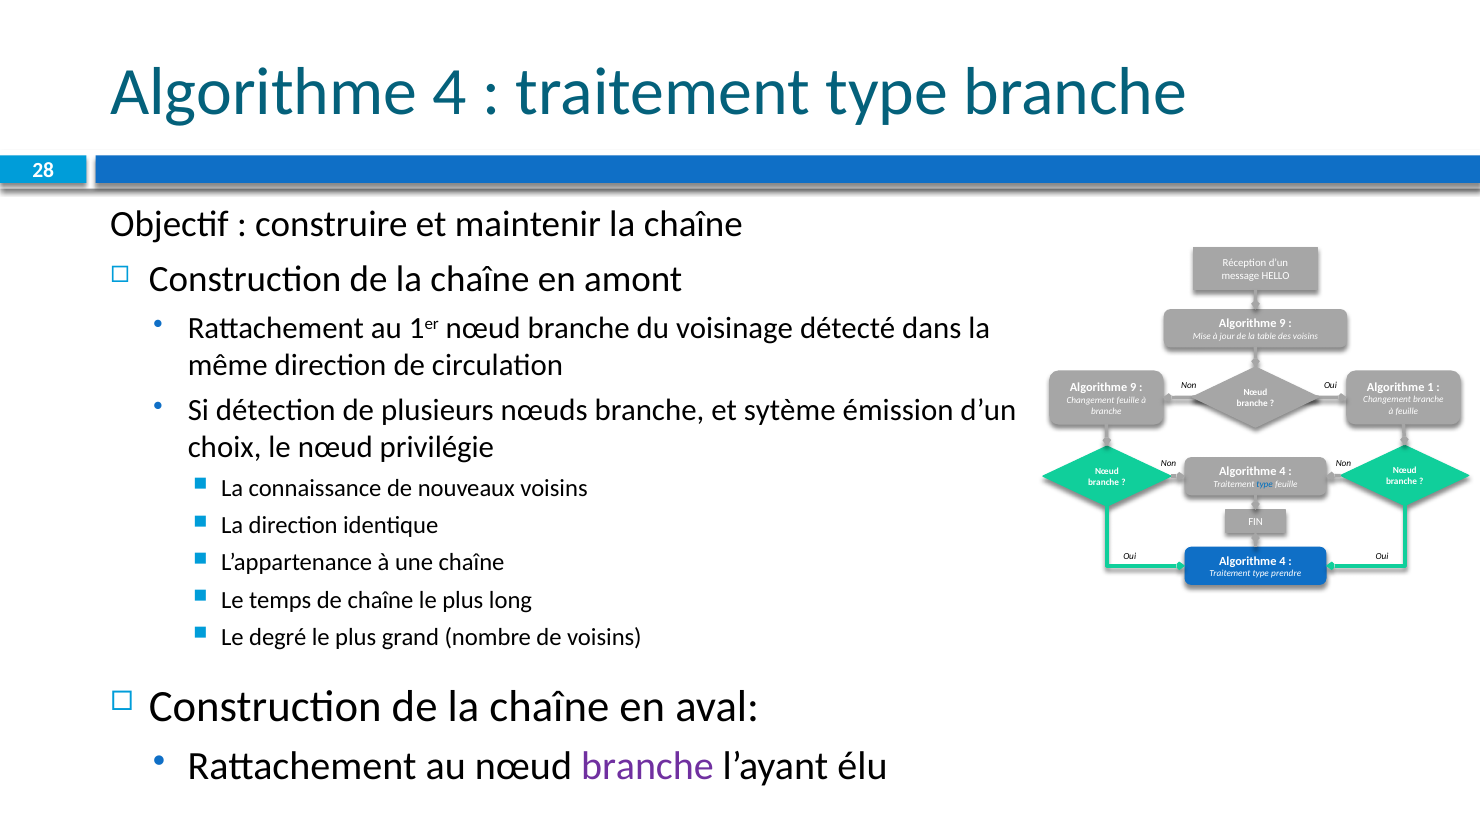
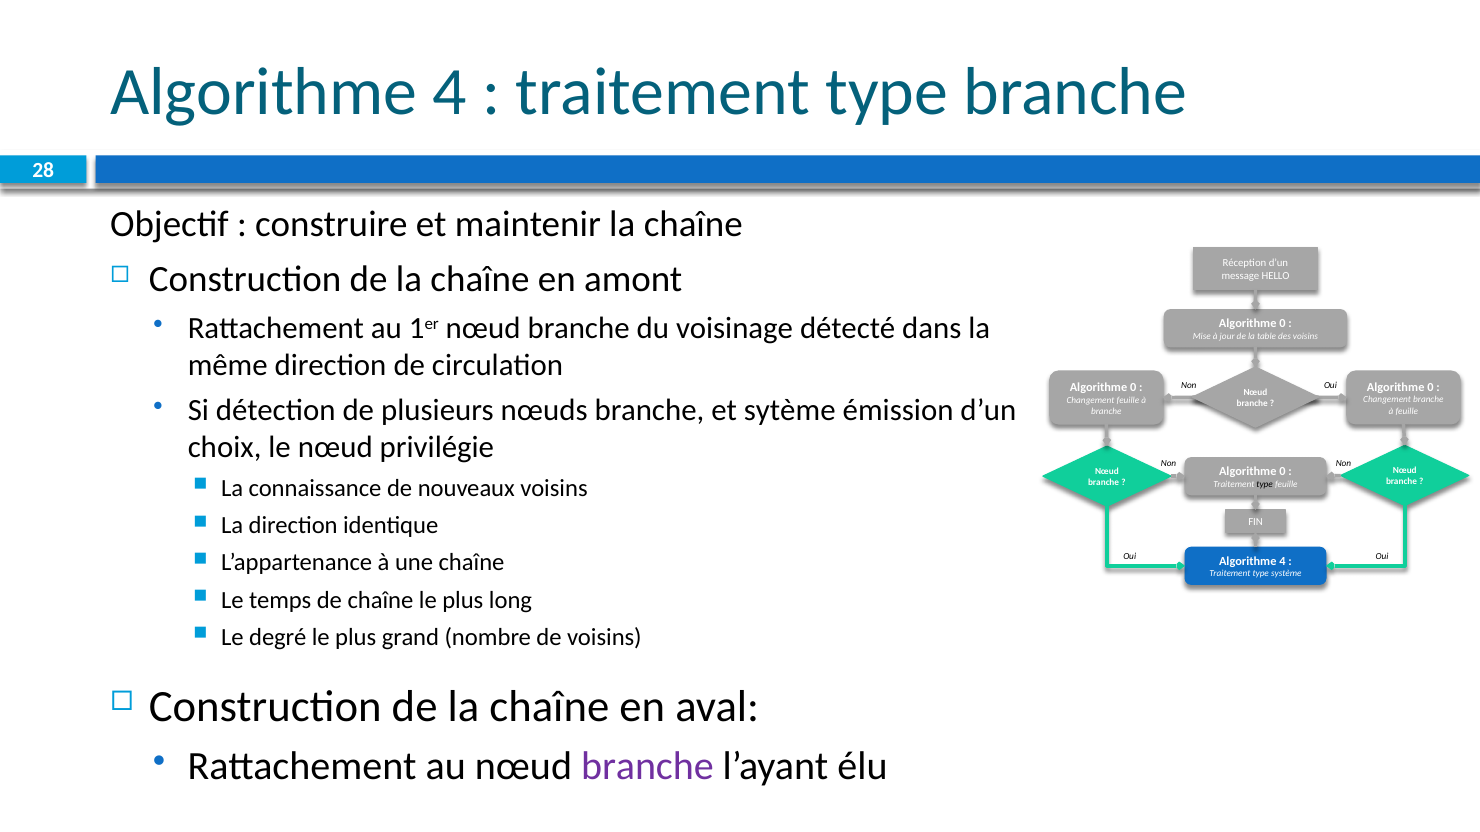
9: 9 -> 0 (1282, 324)
9: 9 -> 0 (1133, 387)
1: 1 -> 0 (1430, 387)
4: 4 -> 0 (1282, 472)
type colour: blue -> black (1265, 484)
prendre: prendre -> système (1286, 574)
